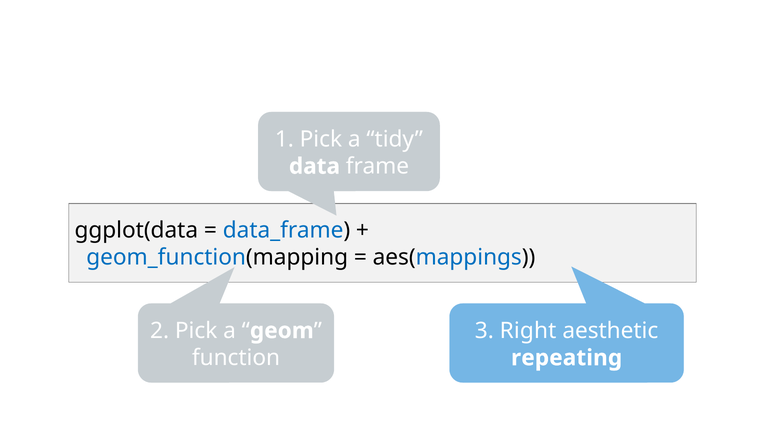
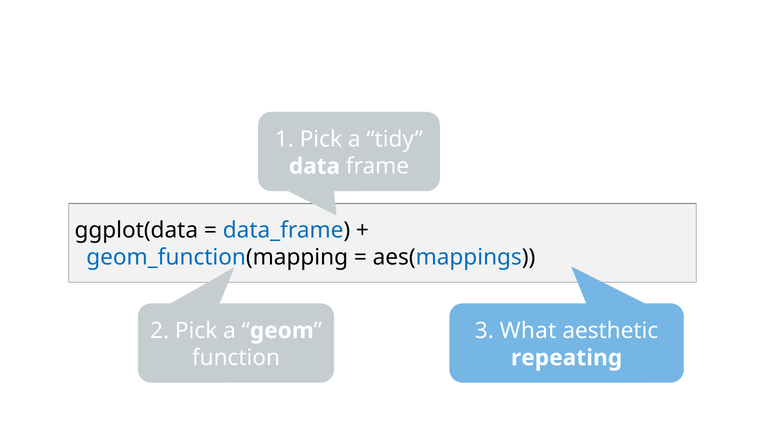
Right: Right -> What (528, 331)
